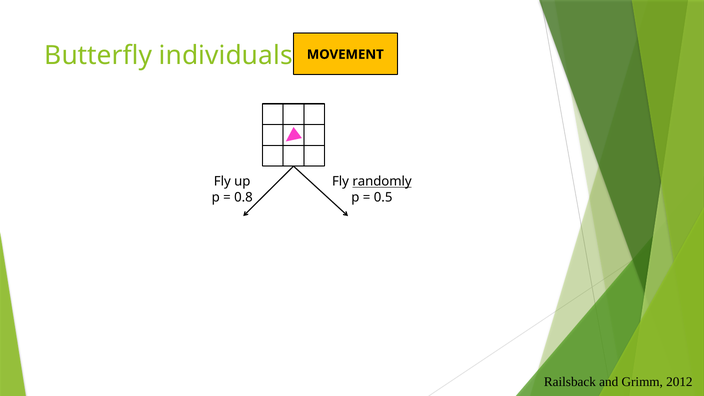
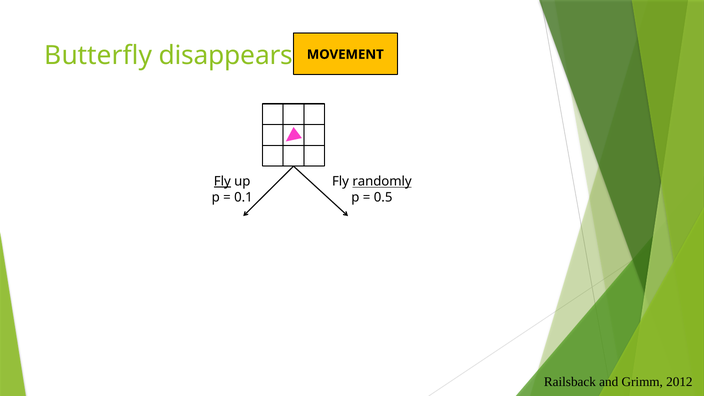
individuals: individuals -> disappears (226, 56)
Fly underline: none -> present (222, 181)
0.8: 0.8 -> 0.1 (243, 197)
